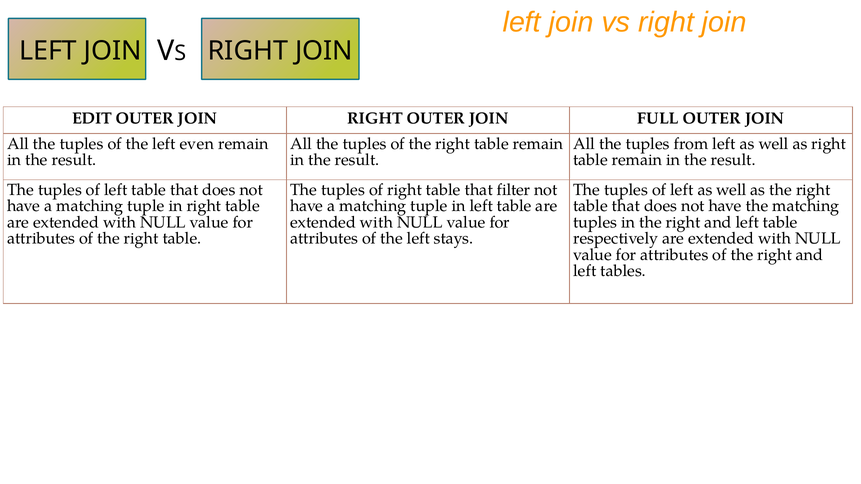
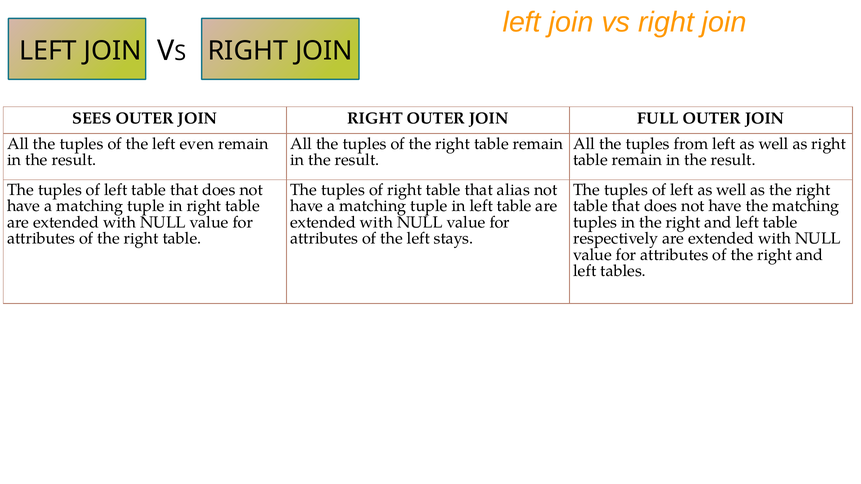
EDIT: EDIT -> SEES (92, 119)
filter: filter -> alias (513, 190)
